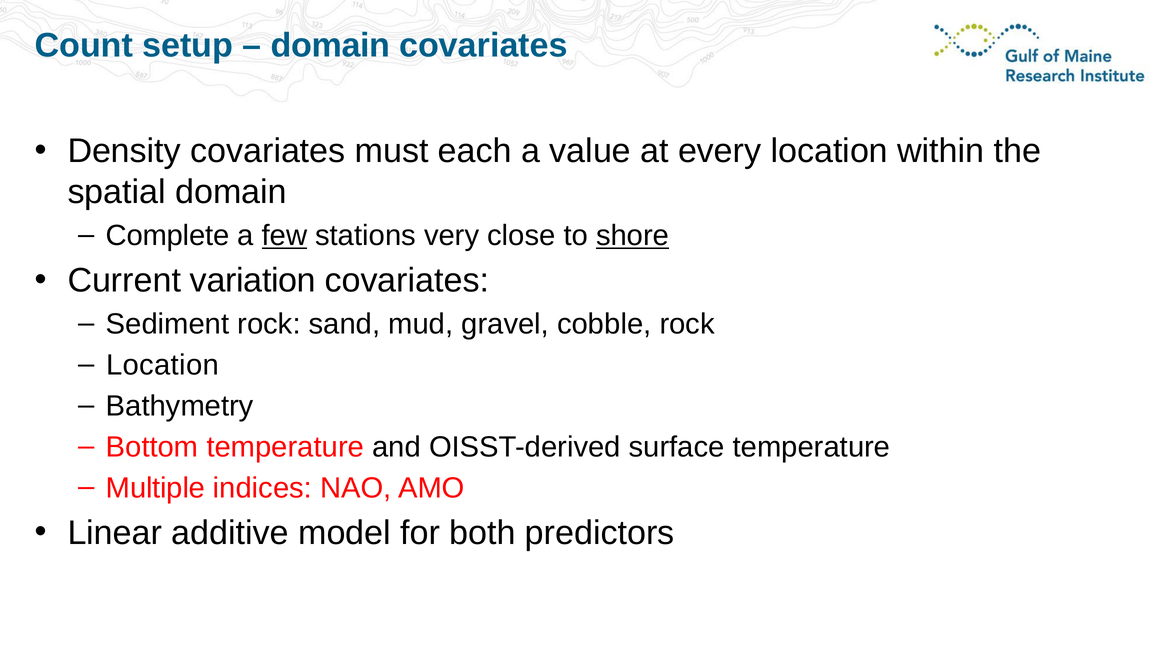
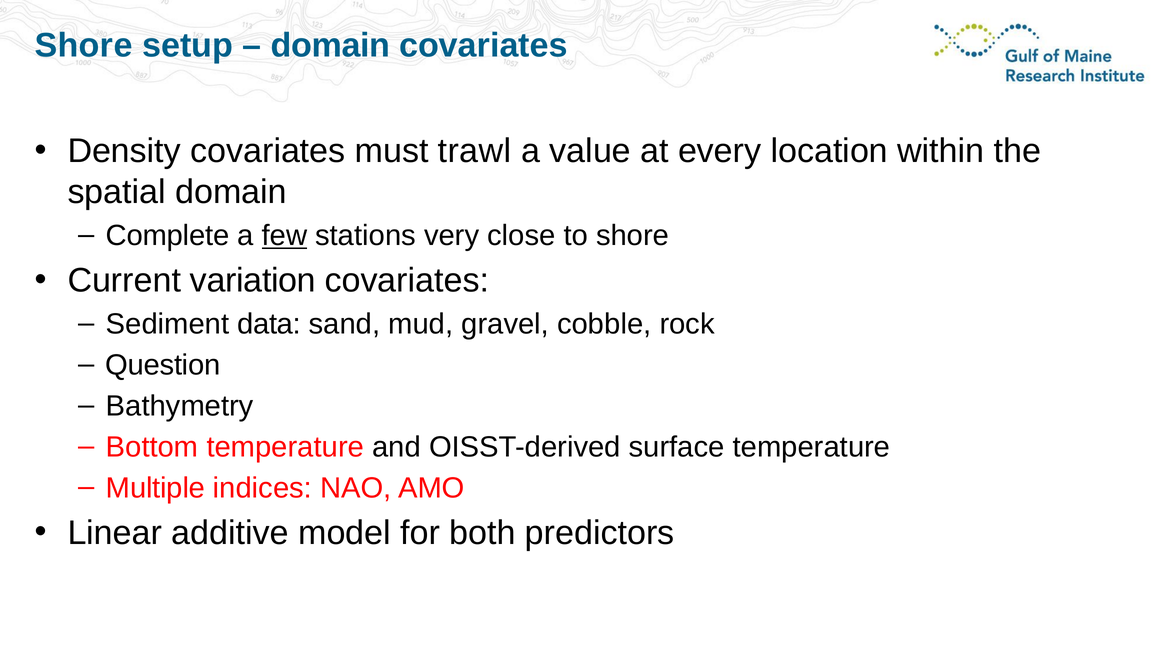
Count: Count -> Shore (84, 46)
each: each -> trawl (475, 151)
shore underline: present -> none (633, 235)
Sediment rock: rock -> data (269, 324)
Location: Location -> Question (163, 365)
